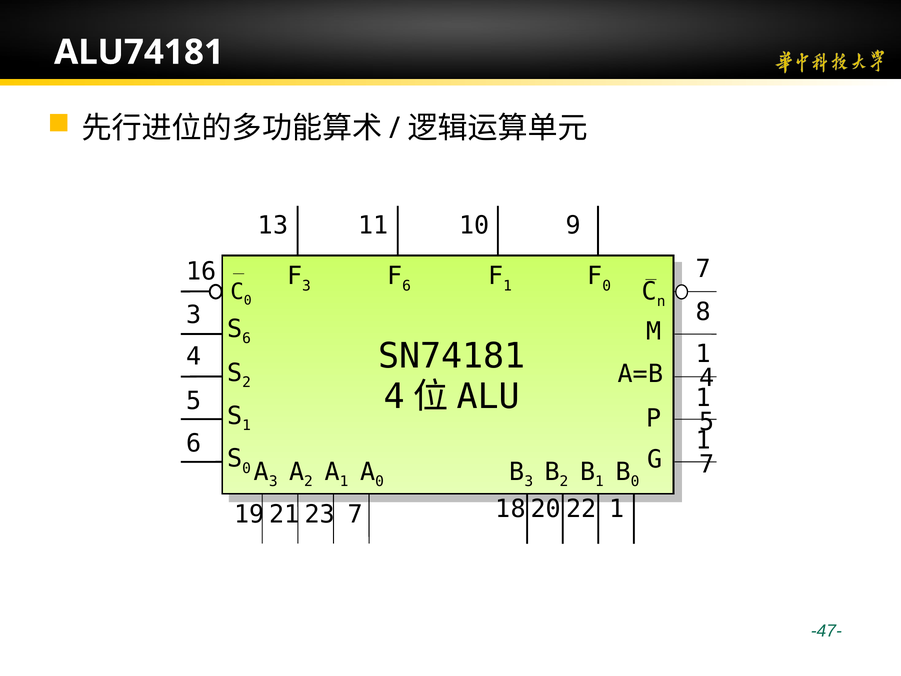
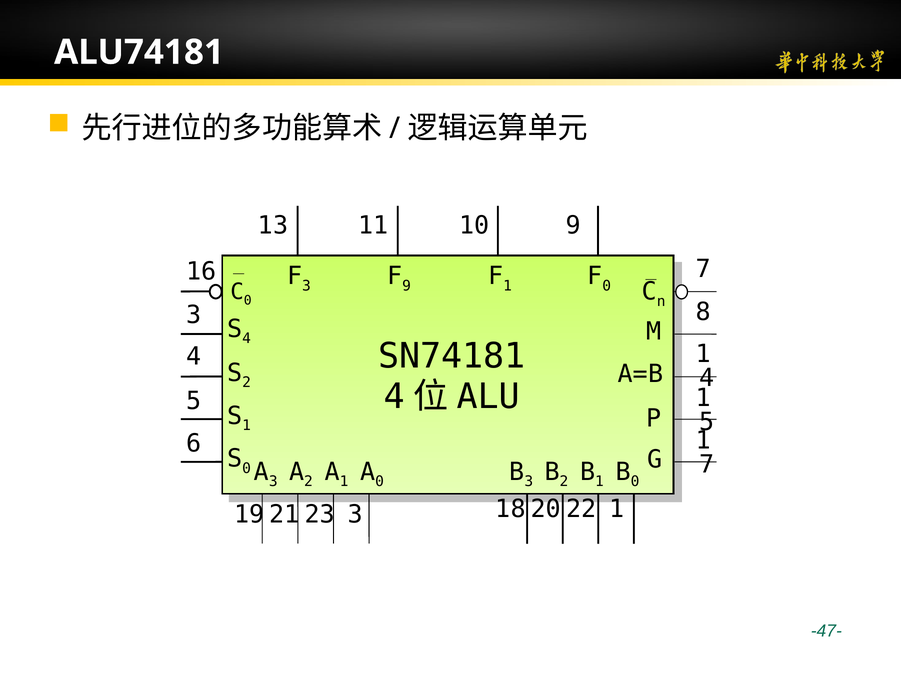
6: 6 -> 9 (406, 286)
6: 6 -> 4 (247, 339)
7: 7 -> 3 (355, 514)
